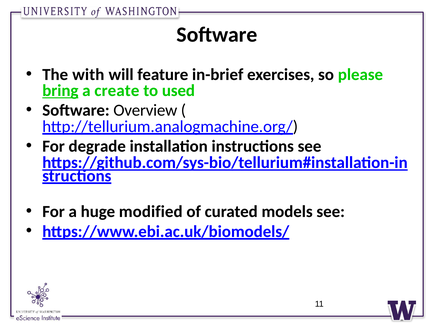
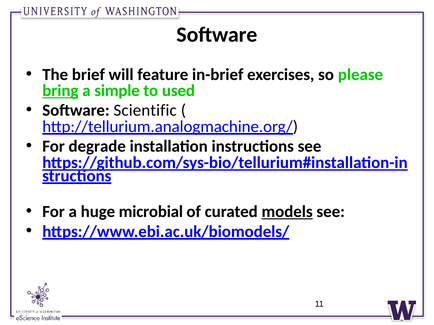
with: with -> brief (88, 75)
create: create -> simple (117, 91)
Overview: Overview -> Scientific (145, 110)
modified: modified -> microbial (151, 212)
models underline: none -> present (287, 212)
